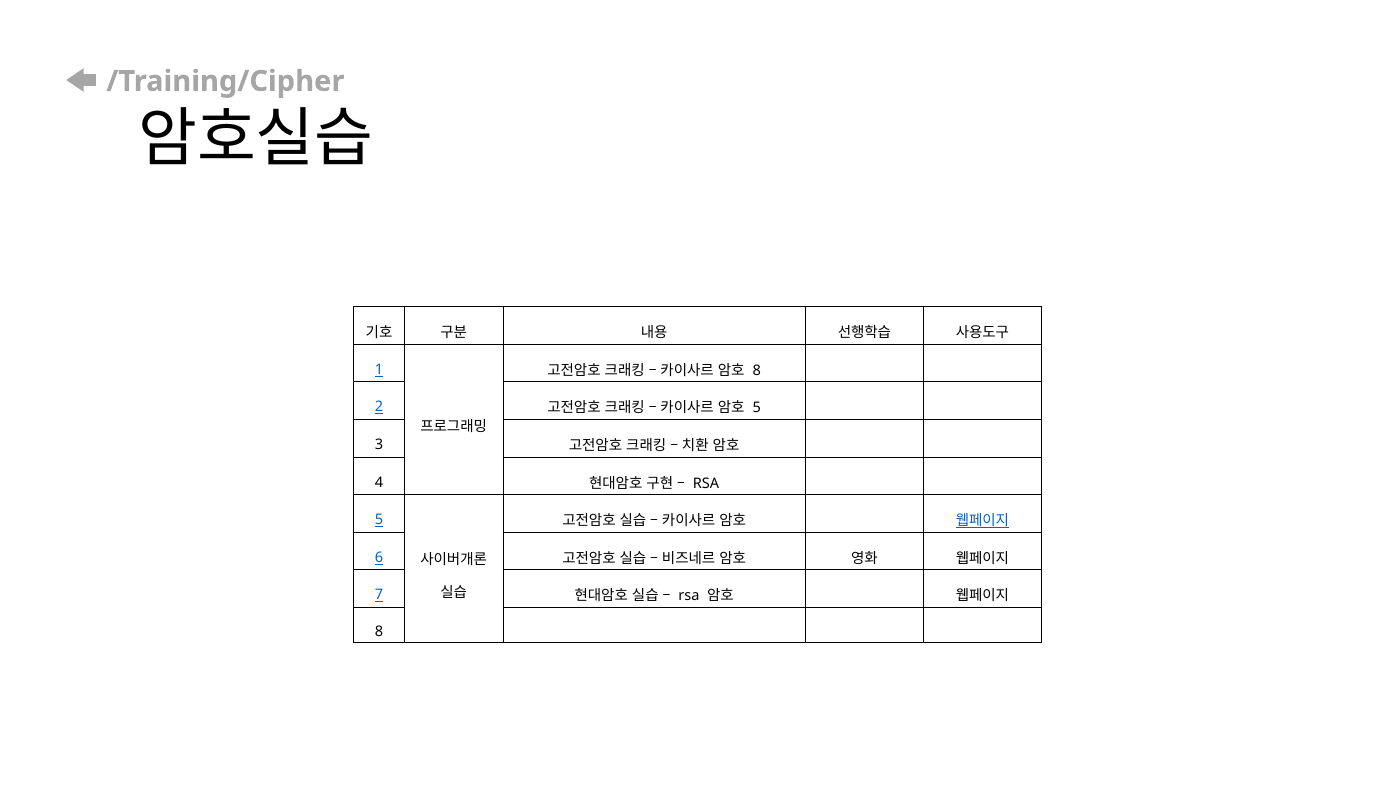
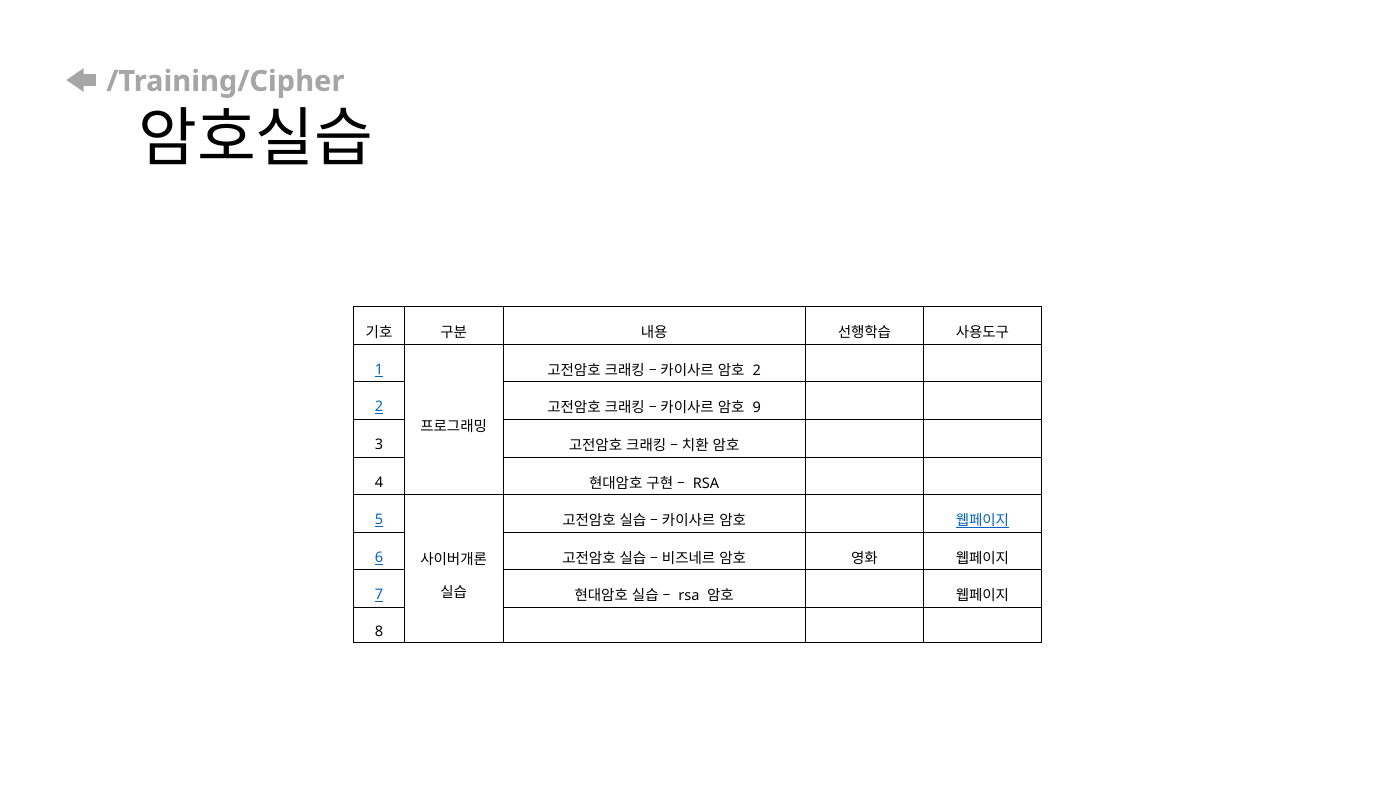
8: 8 -> 2 (757, 370)
5: 5 -> 9 (757, 408)
